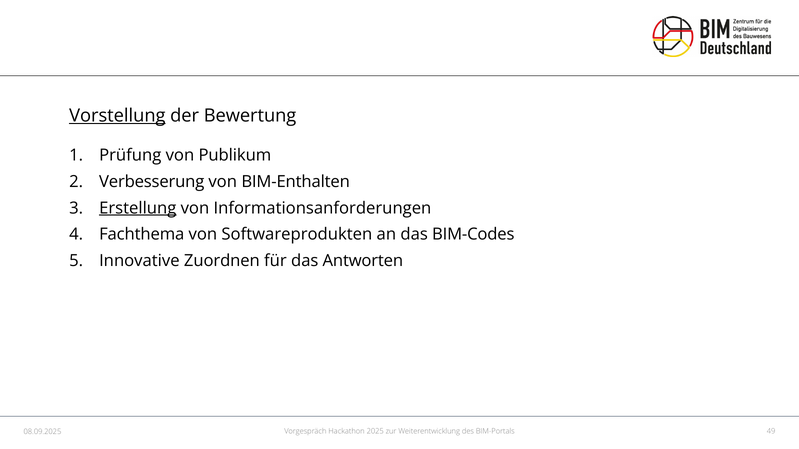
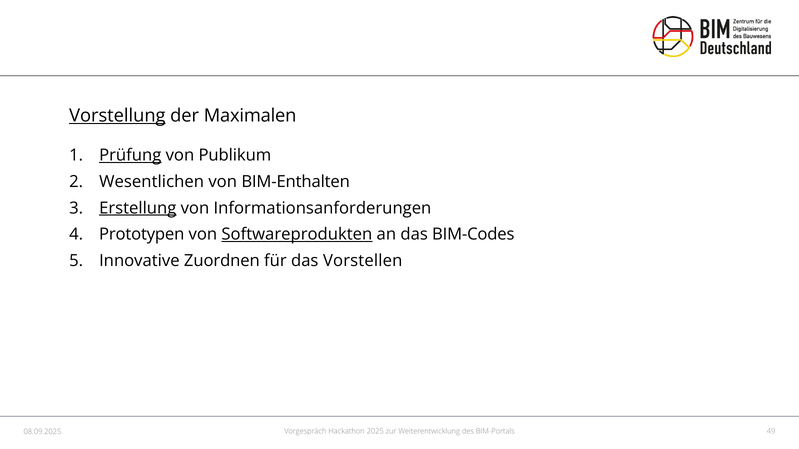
Bewertung: Bewertung -> Maximalen (250, 116)
Prüfung underline: none -> present (130, 156)
Verbesserung: Verbesserung -> Wesentlichen (152, 182)
Fachthema: Fachthema -> Prototypen (142, 235)
Softwareprodukten underline: none -> present (297, 235)
Antworten: Antworten -> Vorstellen (363, 261)
